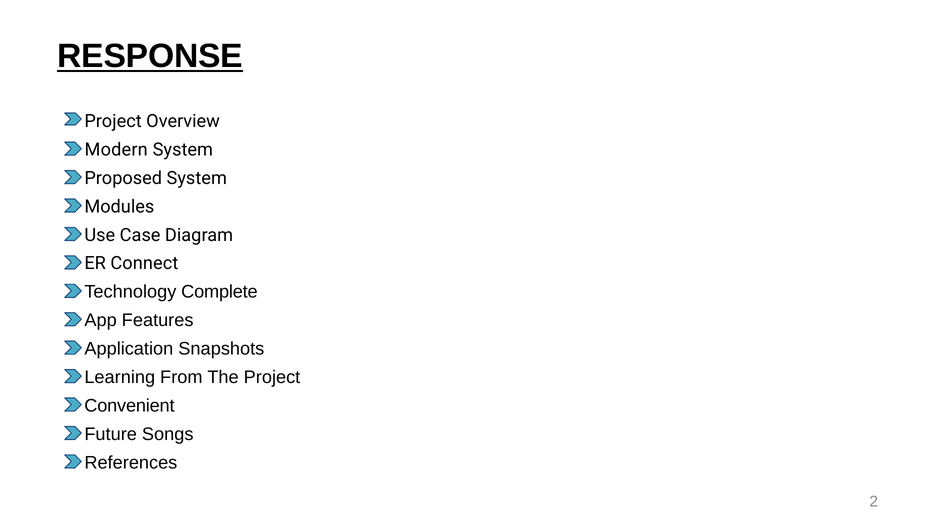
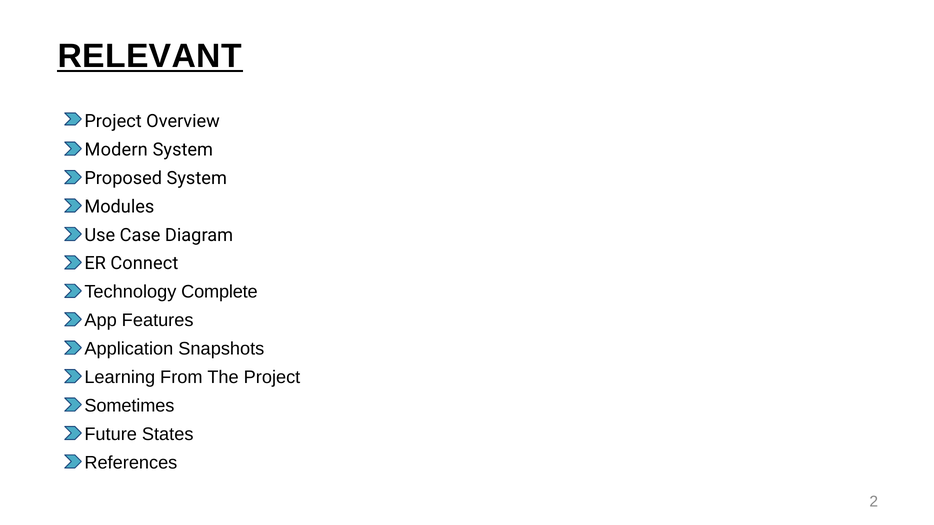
RESPONSE: RESPONSE -> RELEVANT (150, 56)
Convenient: Convenient -> Sometimes (129, 406)
Songs: Songs -> States (168, 434)
